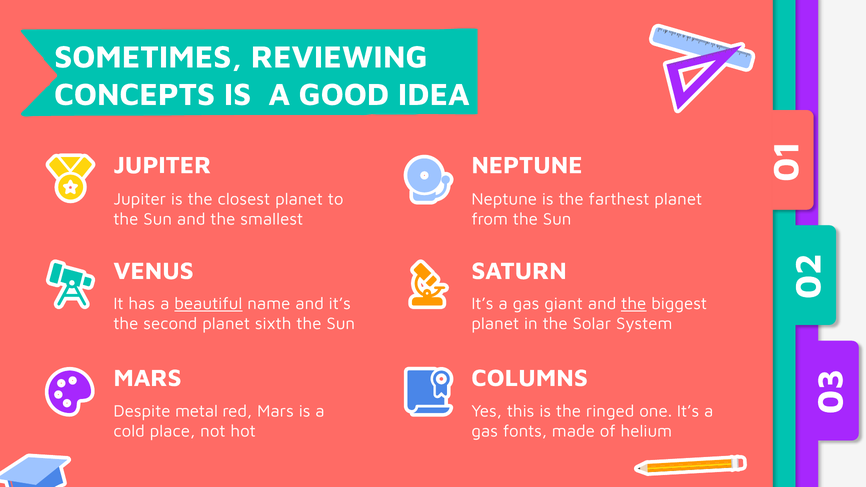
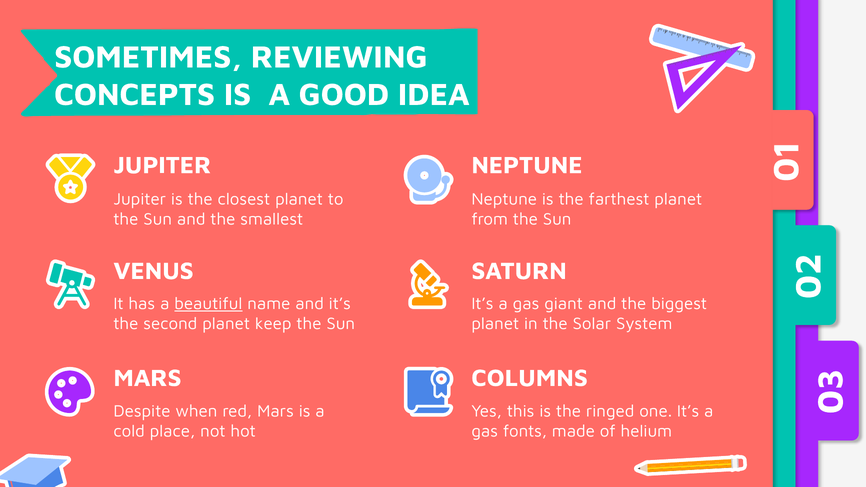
the underline: present -> none (634, 304)
sixth: sixth -> keep (273, 324)
metal: metal -> when (196, 411)
